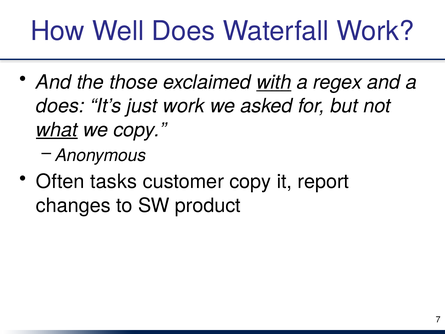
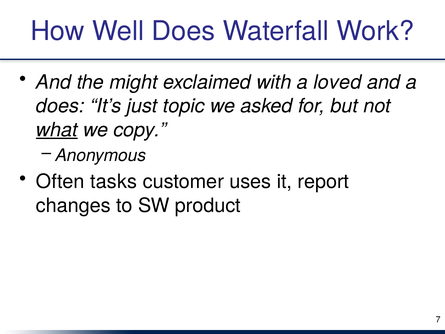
those: those -> might (134, 82)
with underline: present -> none (274, 82)
regex: regex -> loved (337, 82)
just work: work -> topic (184, 106)
customer copy: copy -> uses (250, 182)
